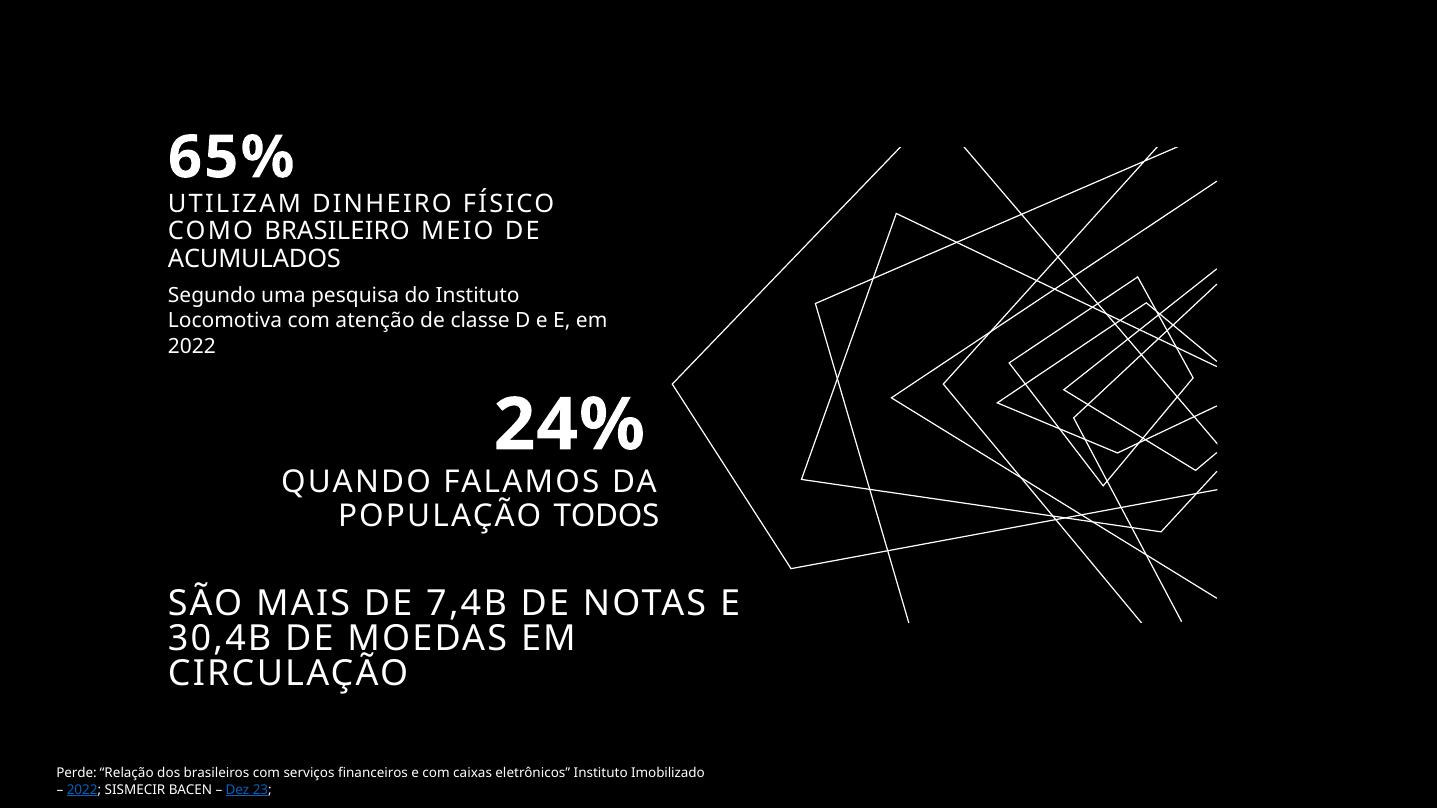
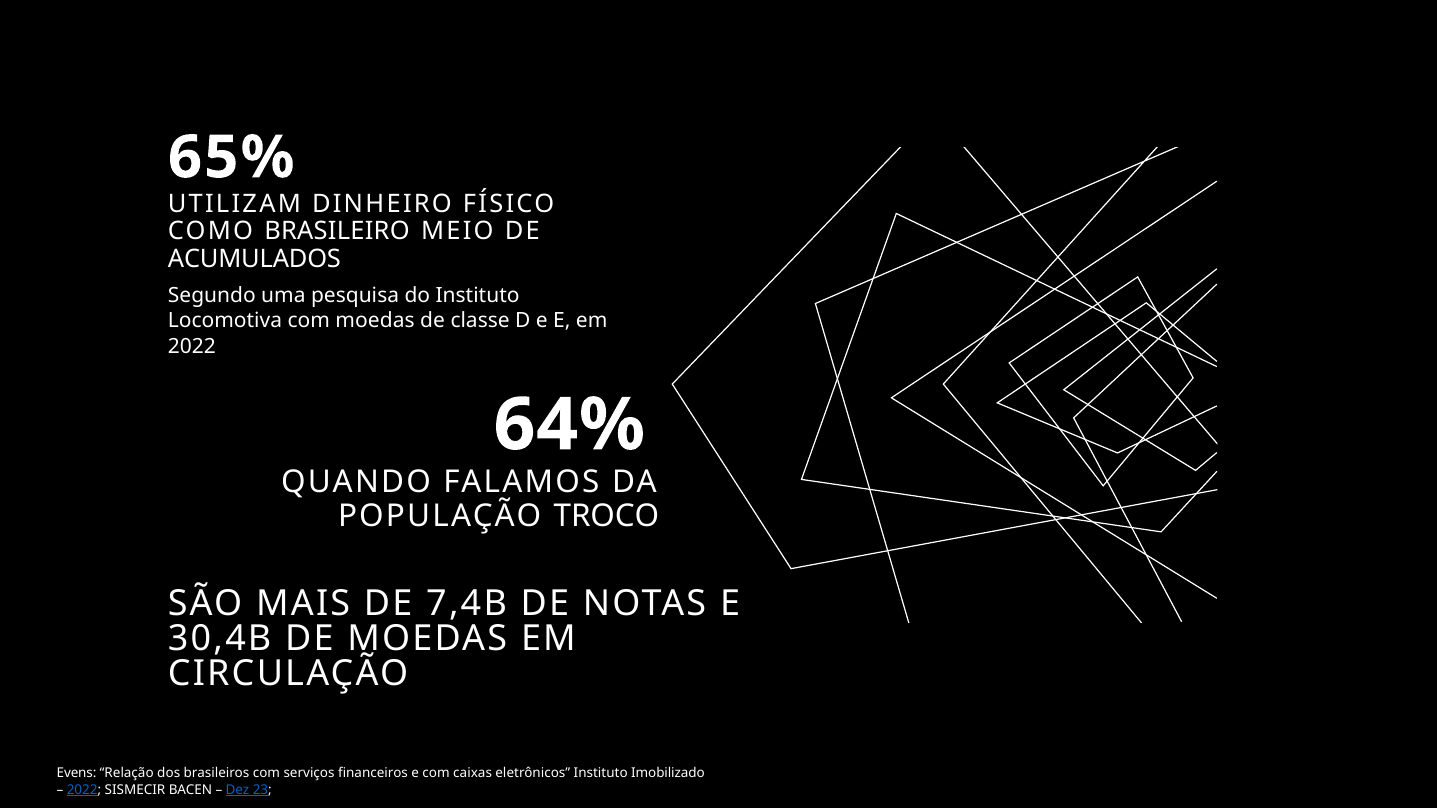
com atenção: atenção -> moedas (375, 321)
24%: 24% -> 64% (569, 425)
TODOS: TODOS -> TROCO (606, 516)
Perde: Perde -> Evens (77, 774)
